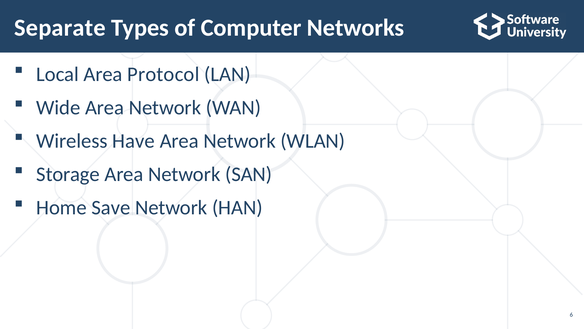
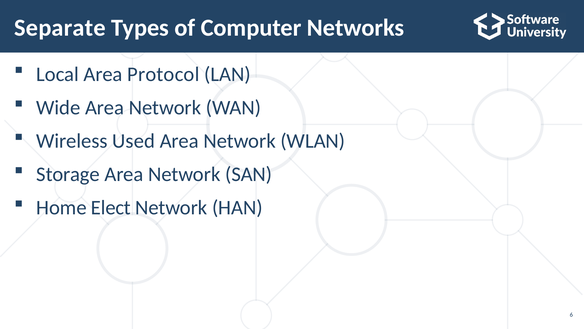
Have: Have -> Used (134, 141)
Save: Save -> Elect (111, 208)
